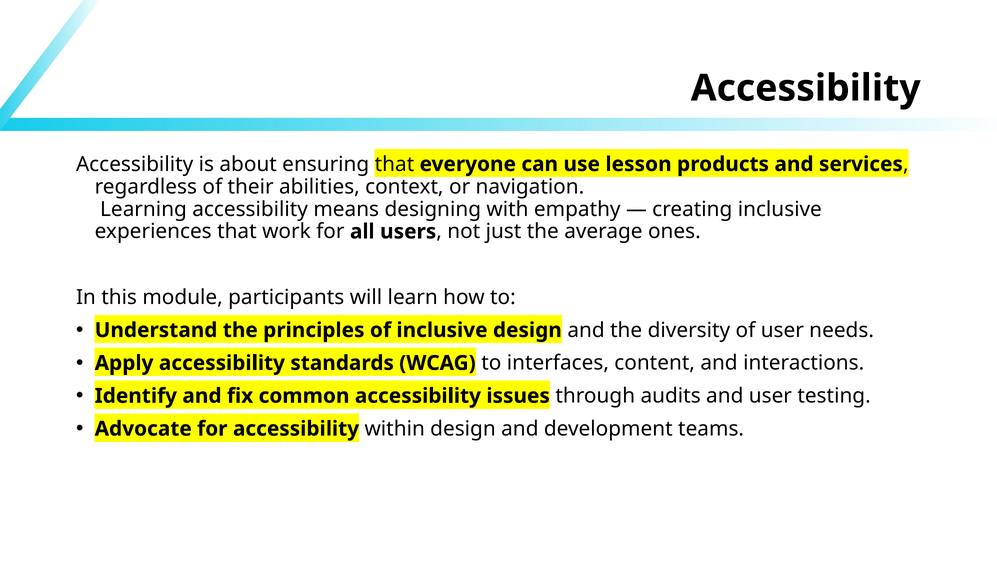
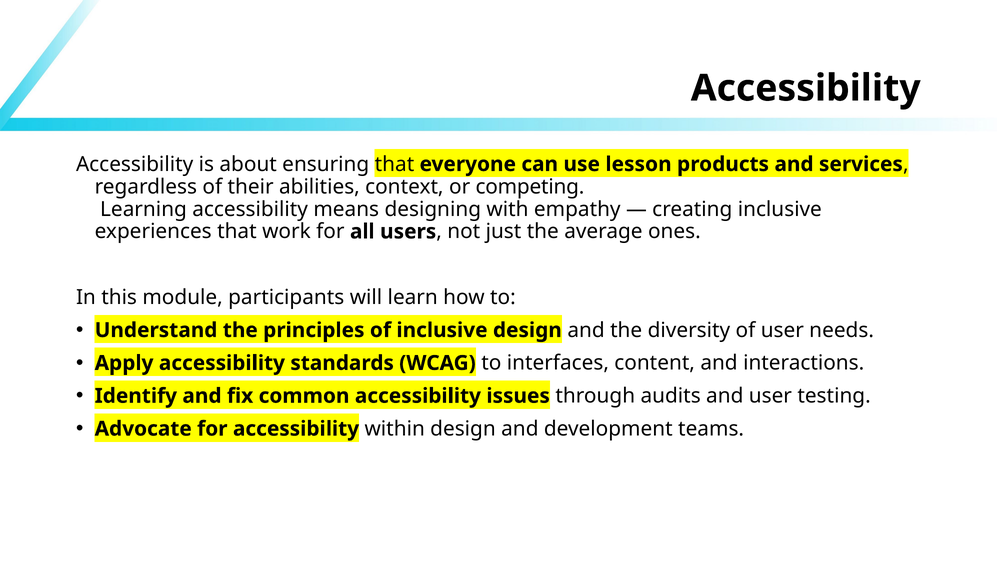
navigation: navigation -> competing (530, 187)
